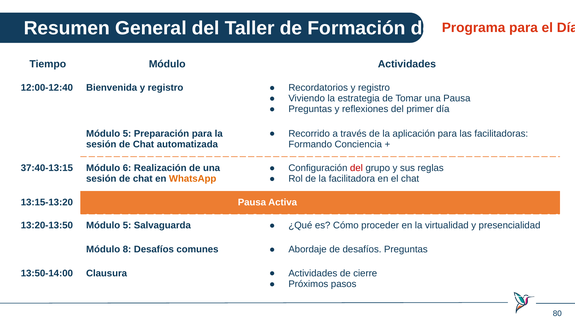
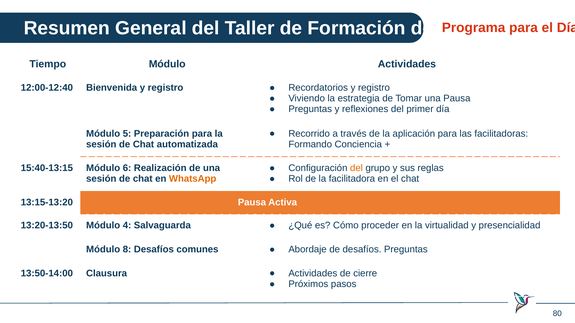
37:40-13:15: 37:40-13:15 -> 15:40-13:15 (47, 168)
del colour: red -> orange (356, 168)
13:20-13:50 Módulo 5: 5 -> 4 (127, 226)
